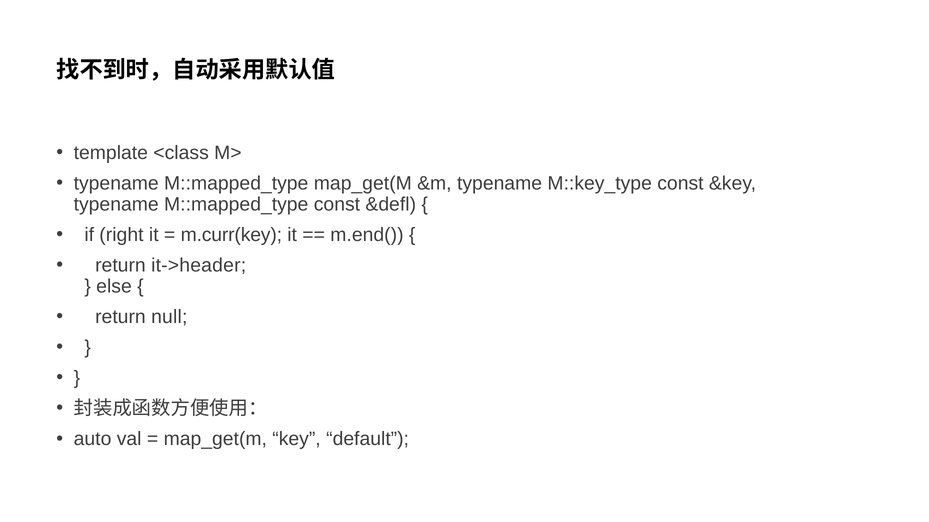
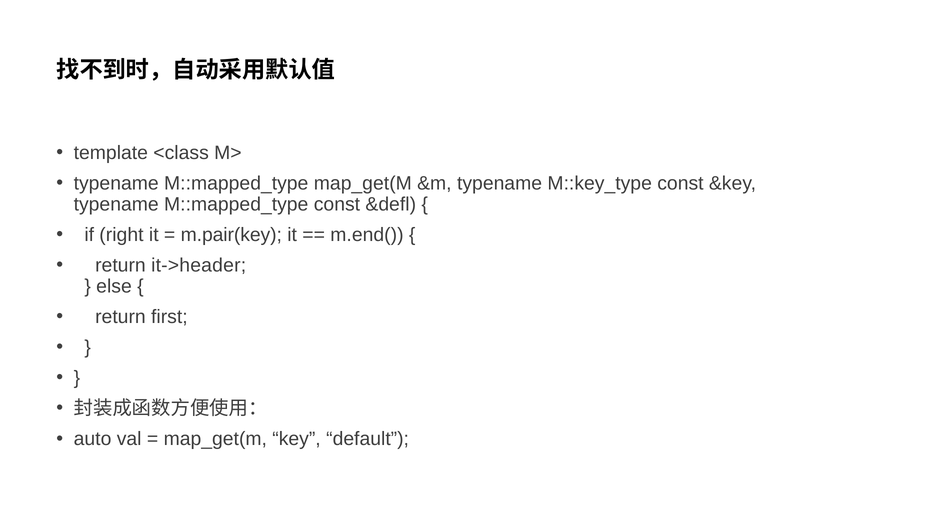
m.curr(key: m.curr(key -> m.pair(key (231, 235)
null: null -> first (169, 317)
